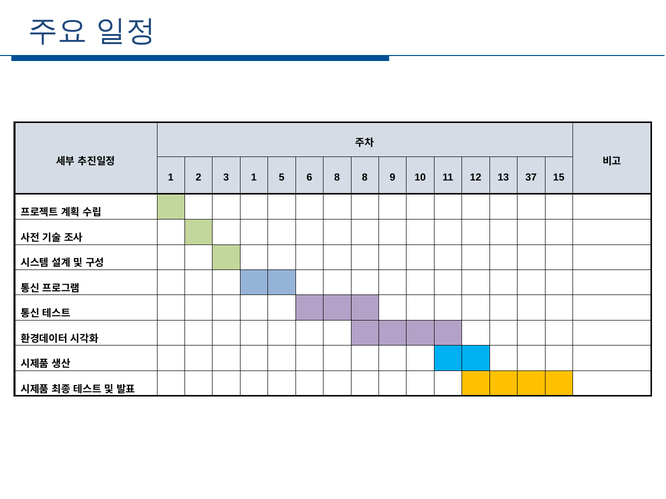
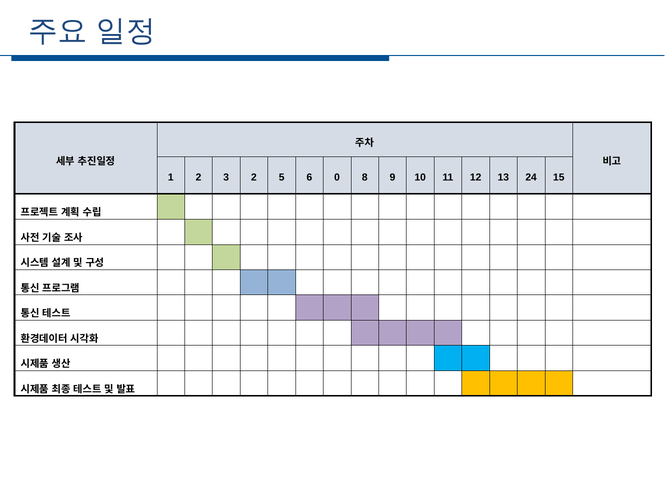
3 1: 1 -> 2 (254, 177)
6 8: 8 -> 0 (337, 177)
37: 37 -> 24 (531, 177)
